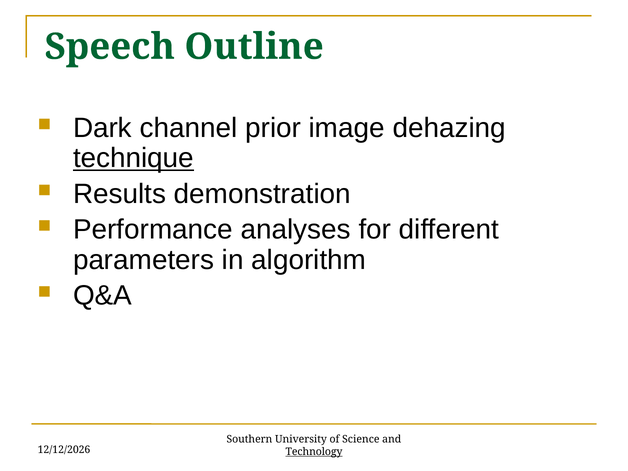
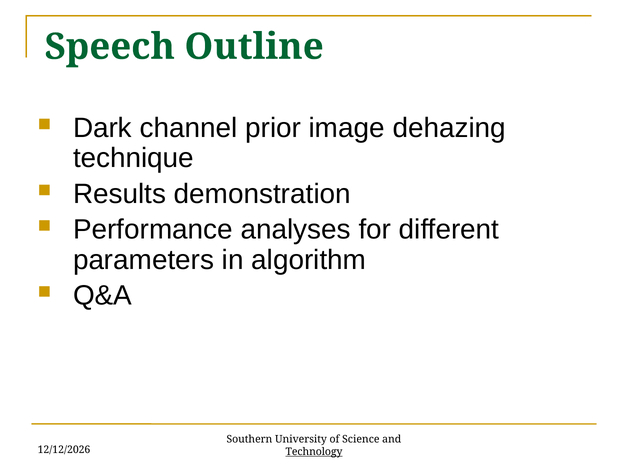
technique underline: present -> none (134, 158)
